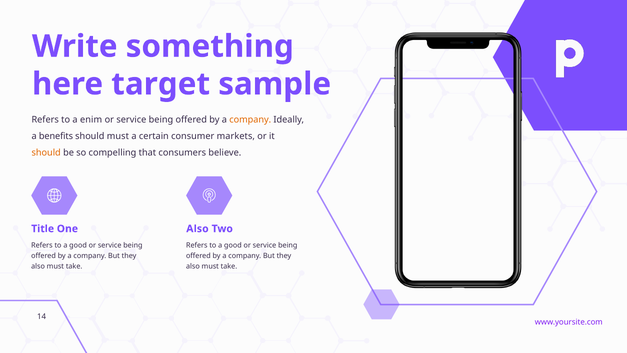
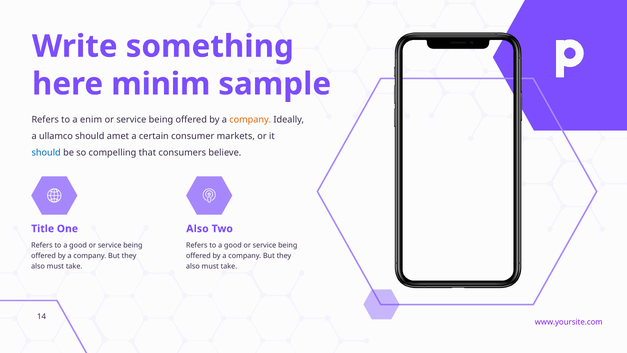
target: target -> minim (161, 84)
benefits: benefits -> ullamco (56, 136)
should must: must -> amet (118, 136)
should colour: orange -> blue (46, 153)
